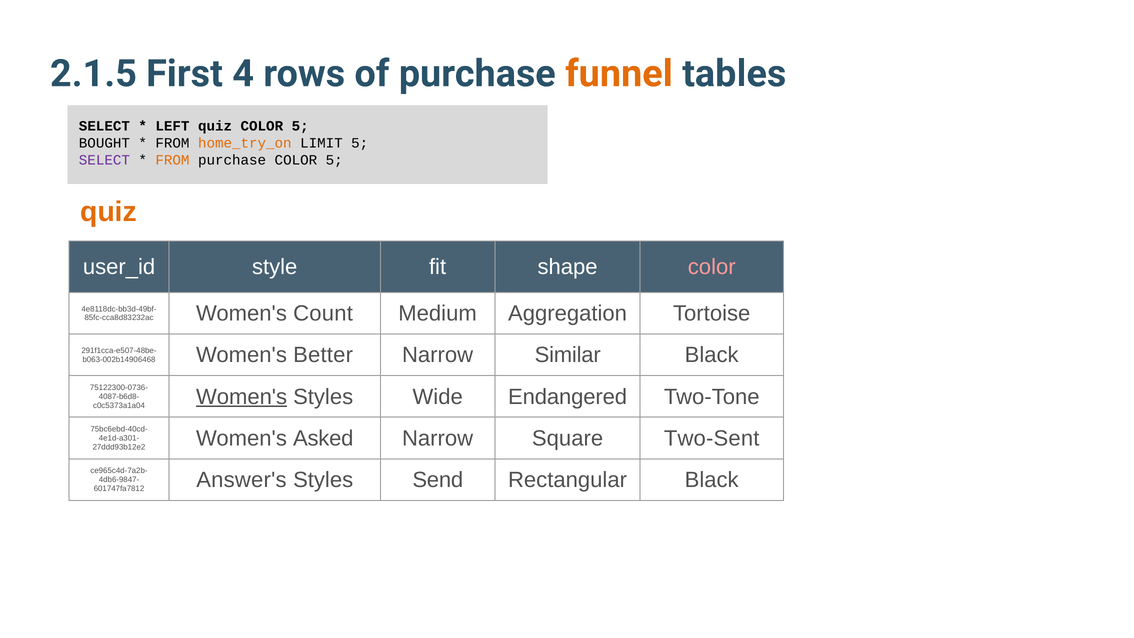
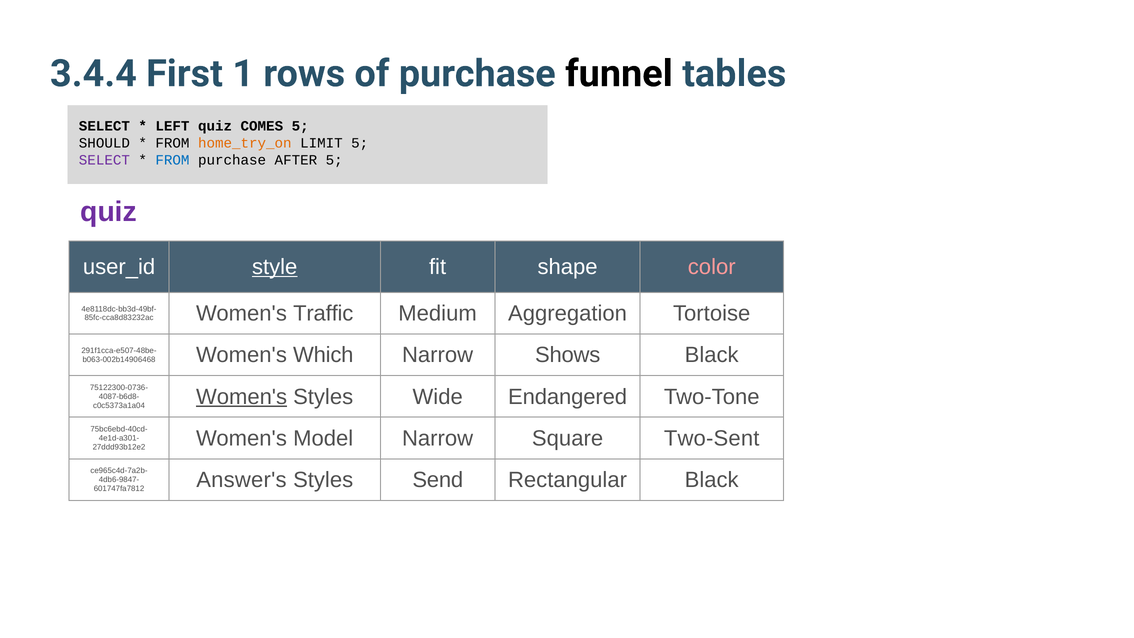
2.1.5: 2.1.5 -> 3.4.4 (93, 74)
4: 4 -> 1 (243, 74)
funnel colour: orange -> black (619, 74)
quiz COLOR: COLOR -> COMES (262, 126)
BOUGHT: BOUGHT -> SHOULD (104, 143)
FROM colour: orange -> blue (172, 160)
purchase COLOR: COLOR -> AFTER (296, 160)
quiz colour: orange -> purple (109, 212)
style underline: none -> present (275, 267)
Count: Count -> Traffic (323, 314)
Better: Better -> Which (323, 355)
Similar: Similar -> Shows (568, 355)
Asked: Asked -> Model (323, 438)
